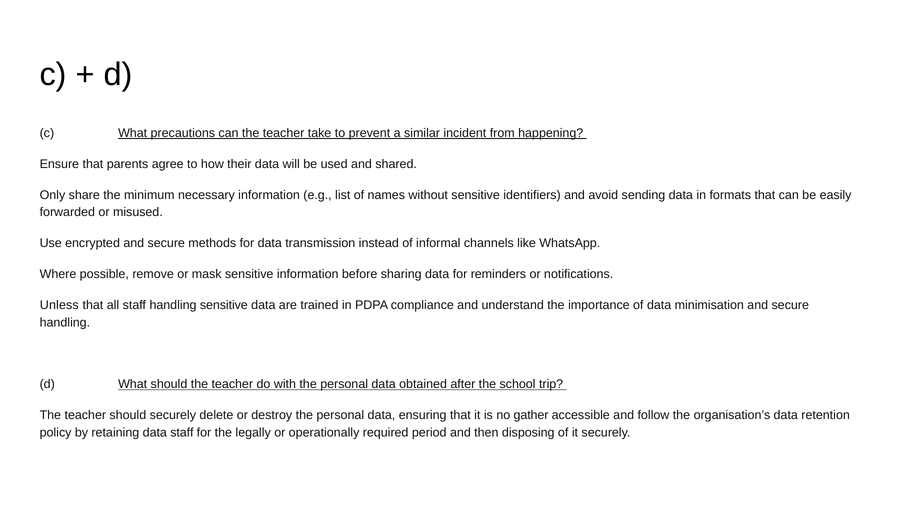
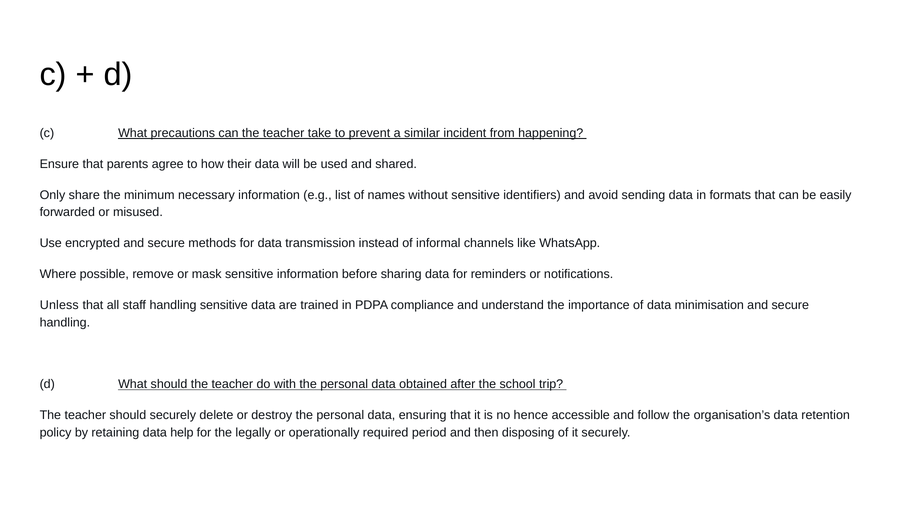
gather: gather -> hence (531, 416)
data staff: staff -> help (182, 433)
